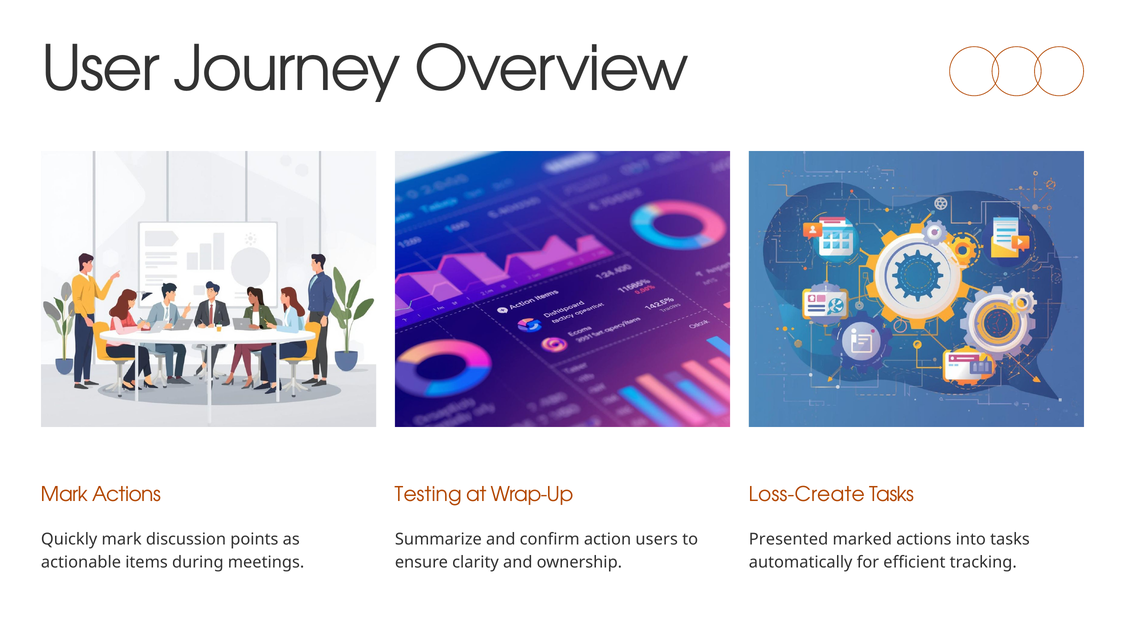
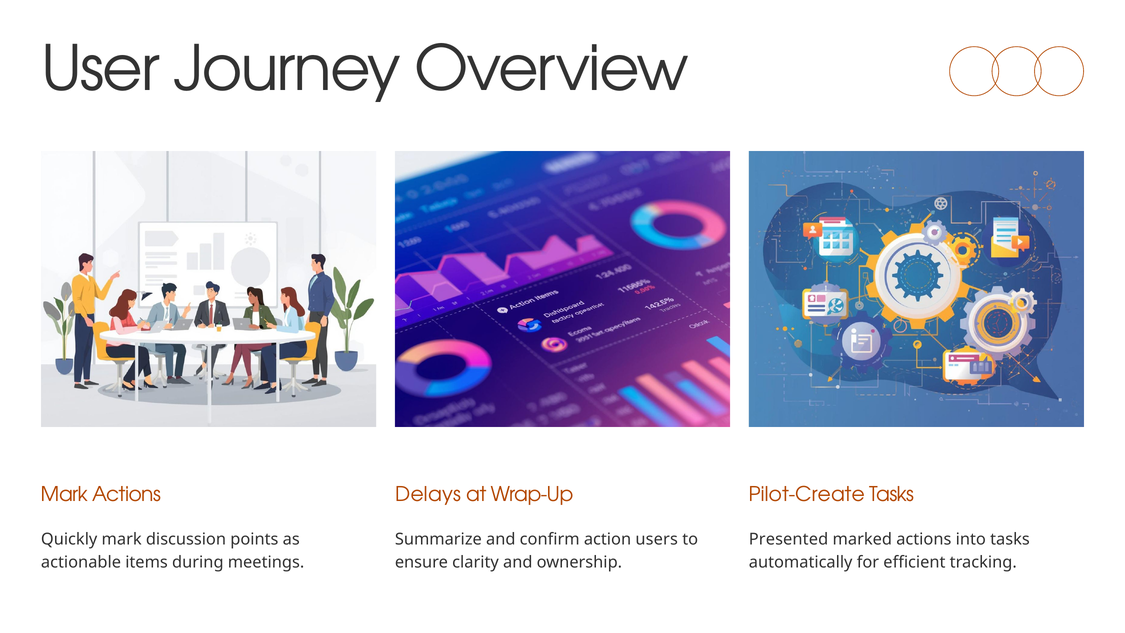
Testing: Testing -> Delays (428, 494)
Loss-Create: Loss-Create -> Pilot-Create (807, 494)
